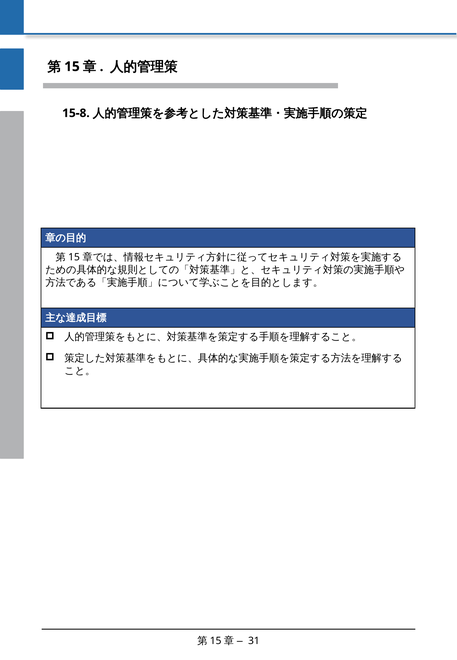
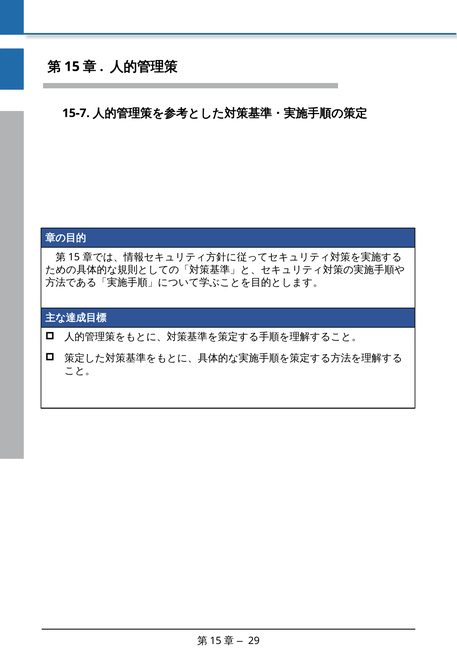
15-8: 15-8 -> 15-7 (76, 113)
31: 31 -> 29 (254, 641)
